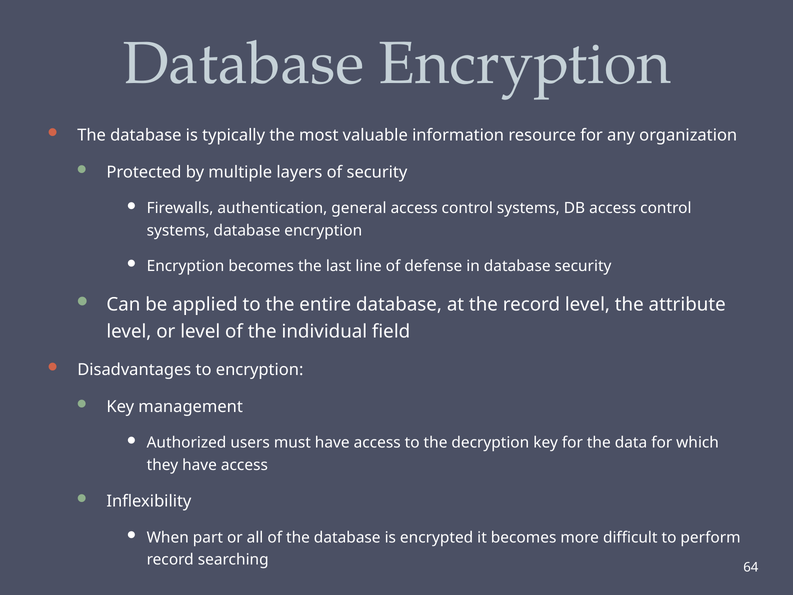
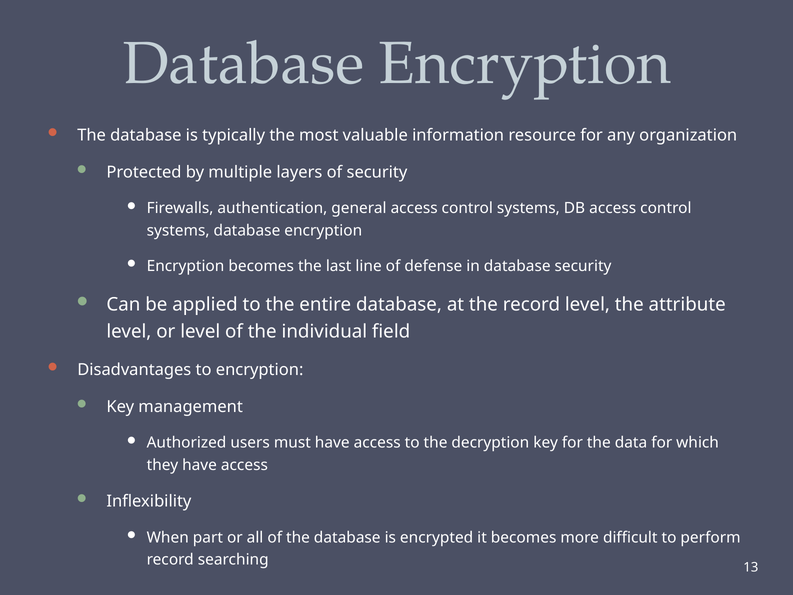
64: 64 -> 13 (751, 567)
